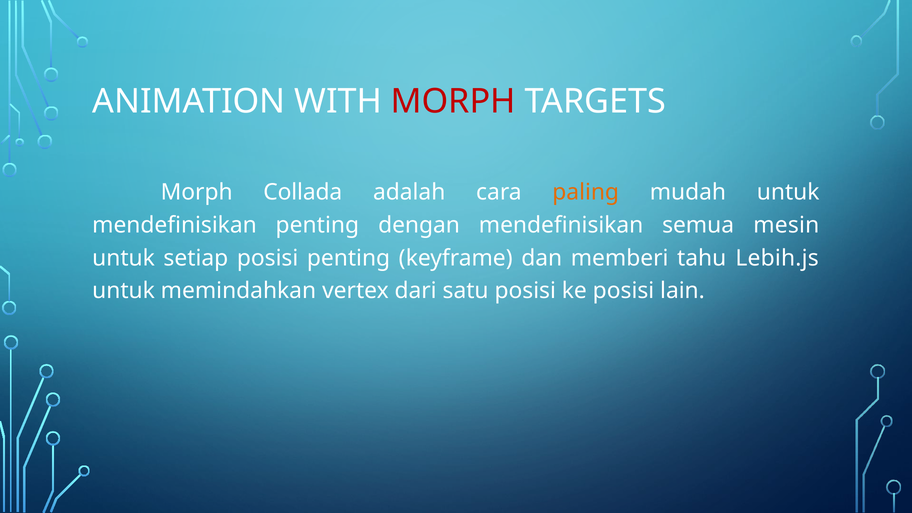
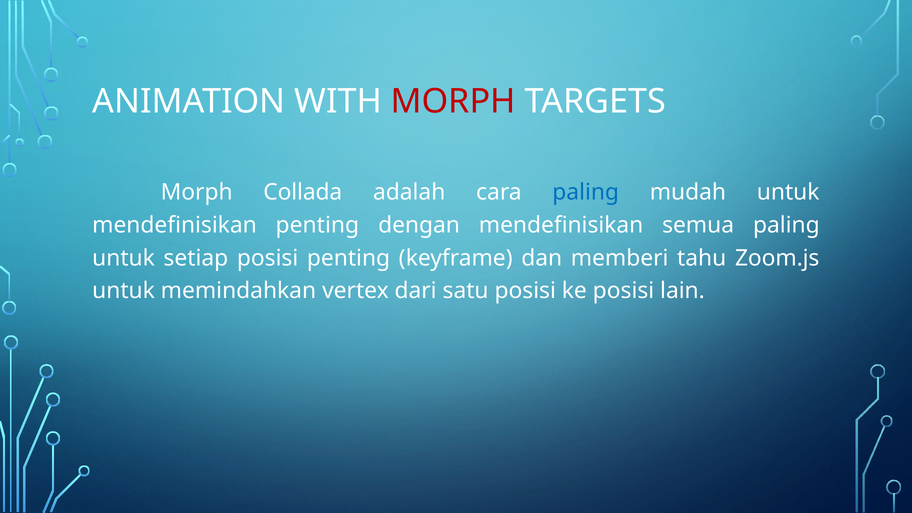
paling colour: orange -> blue (586, 192)
semua mesin: mesin -> paling (786, 225)
Lebih.js: Lebih.js -> Zoom.js (777, 258)
